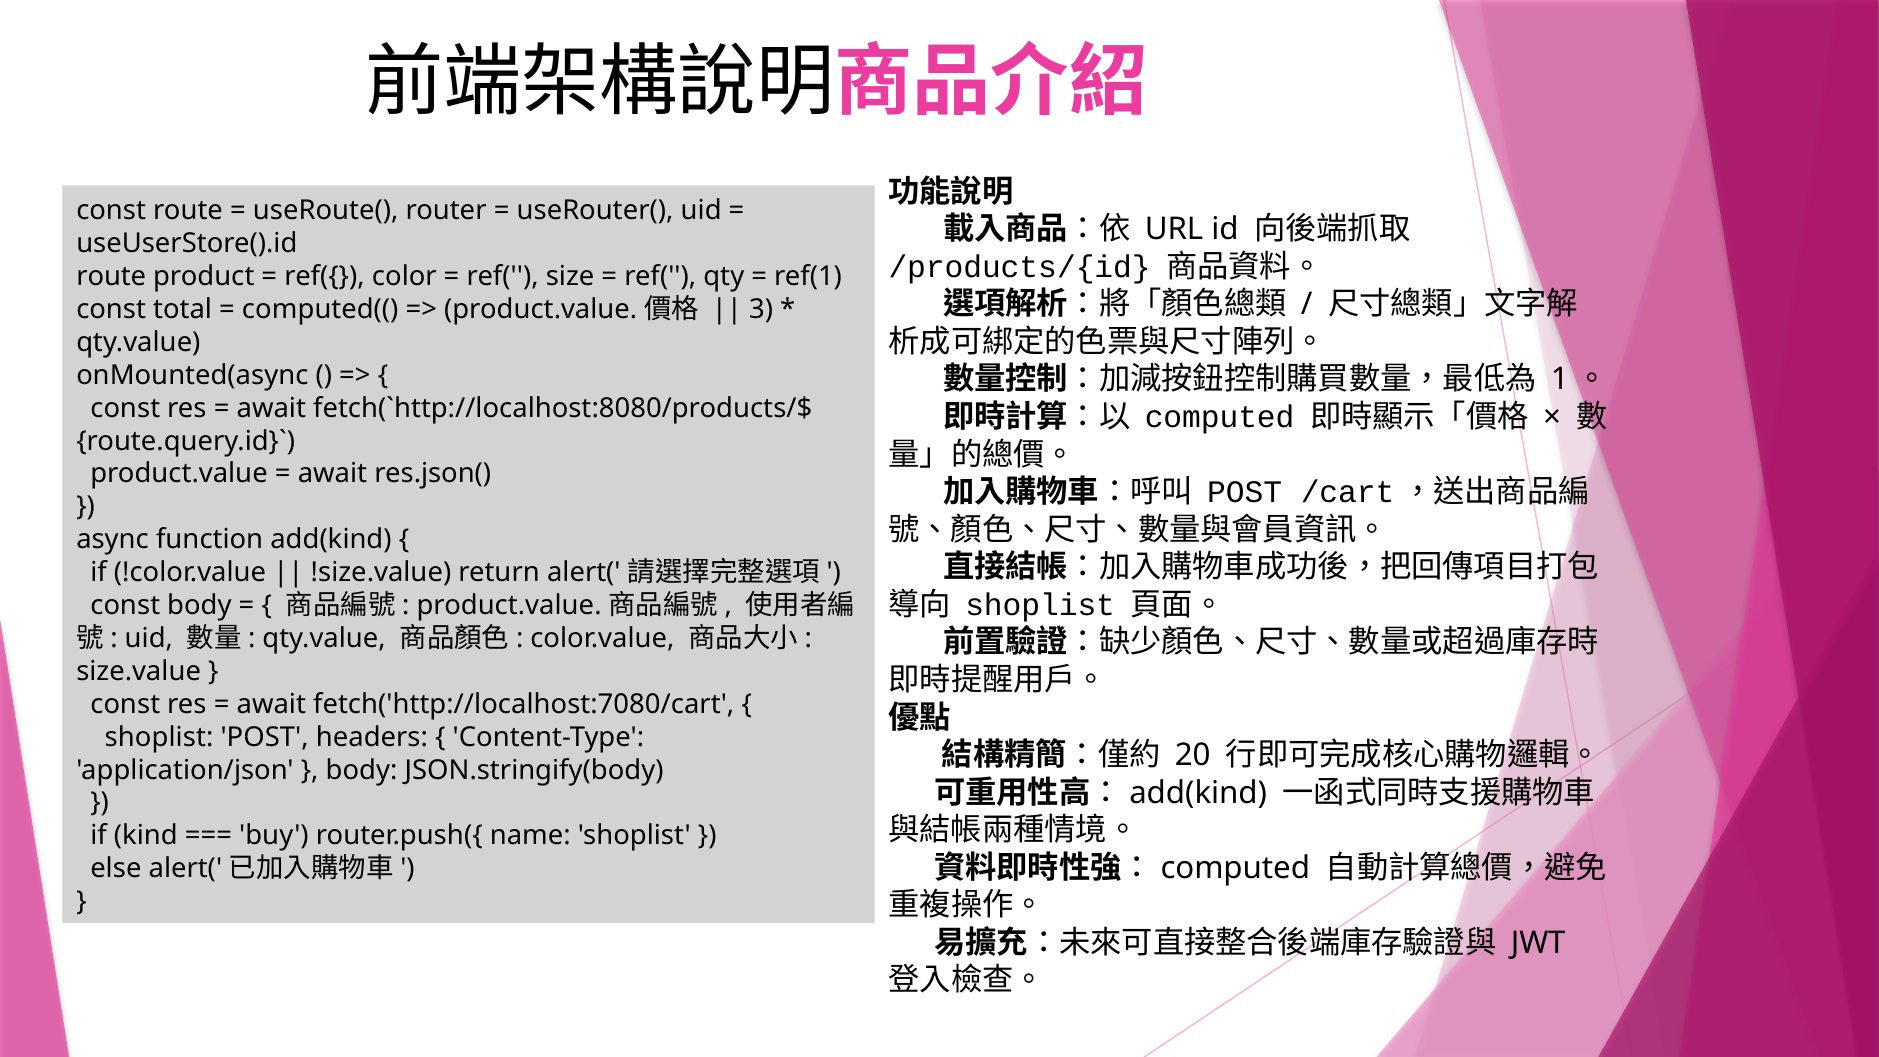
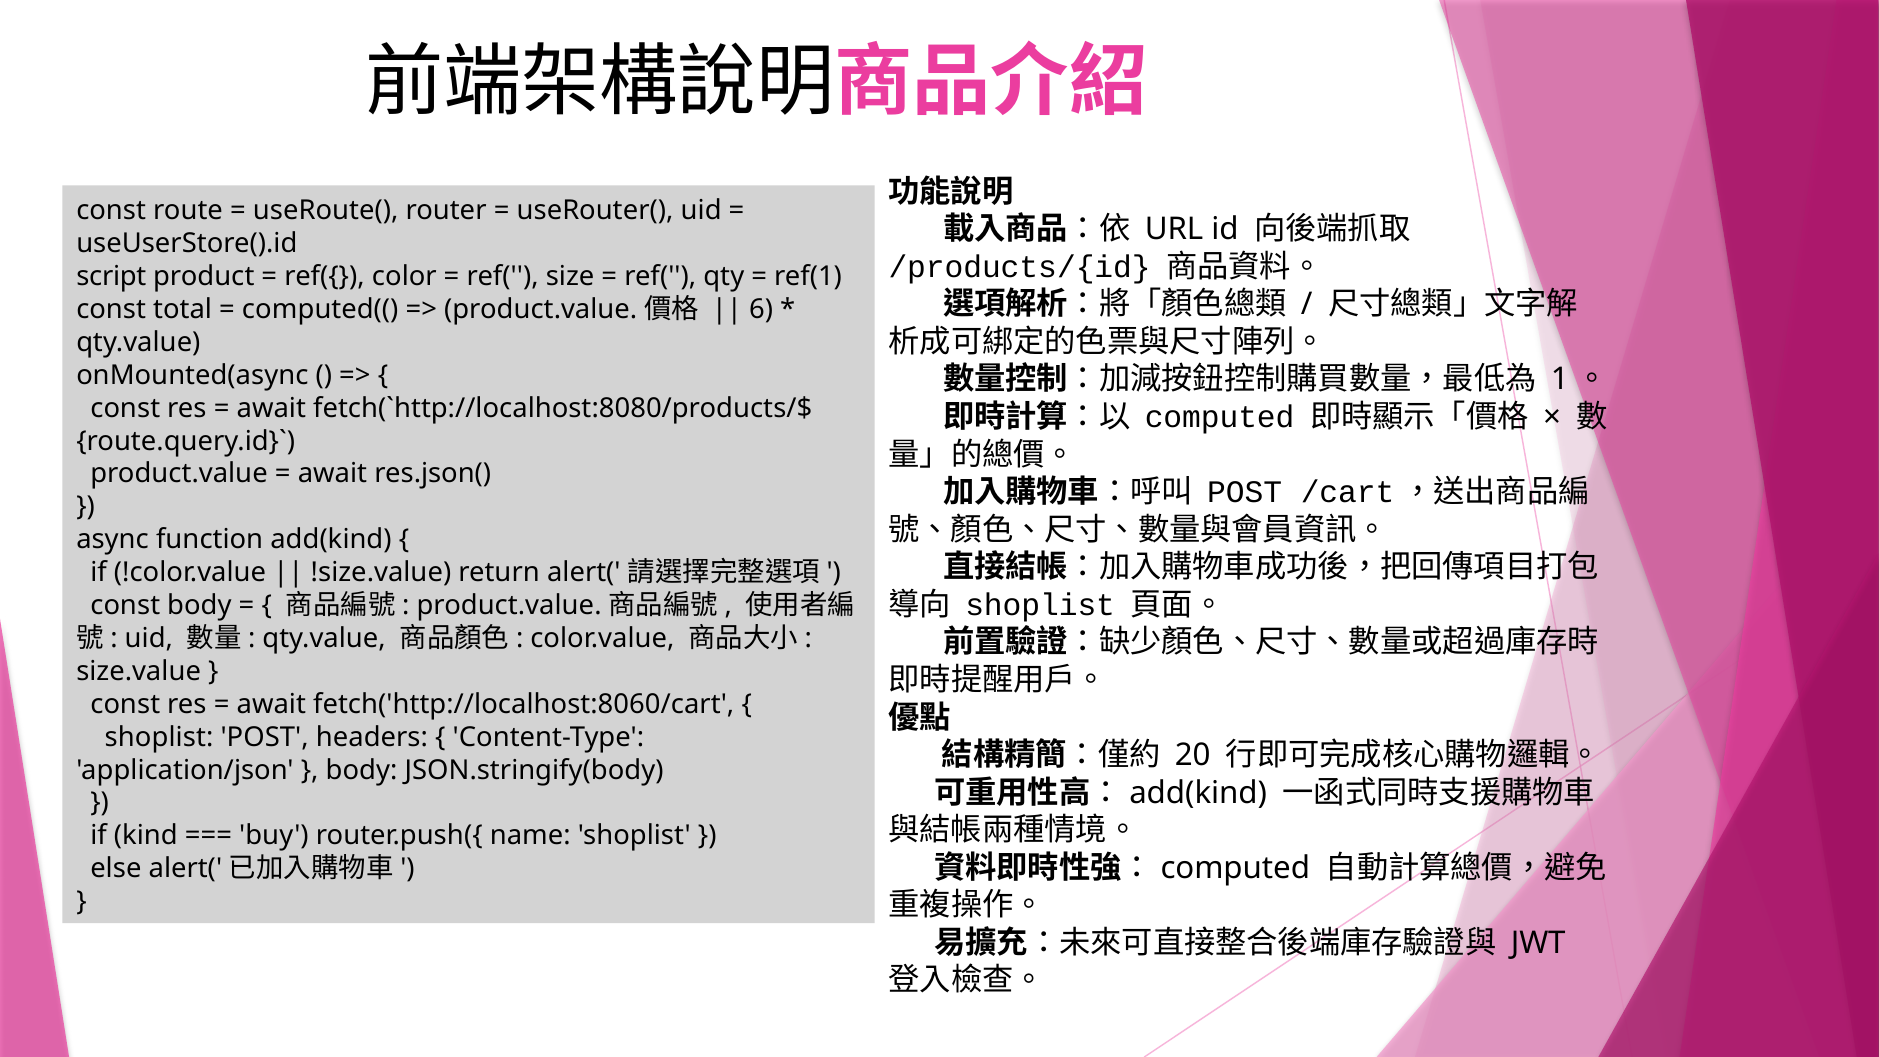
route: route -> script (111, 276)
3: 3 -> 6 (761, 309)
fetch('http://localhost:7080/cart: fetch('http://localhost:7080/cart -> fetch('http://localhost:8060/cart (524, 704)
